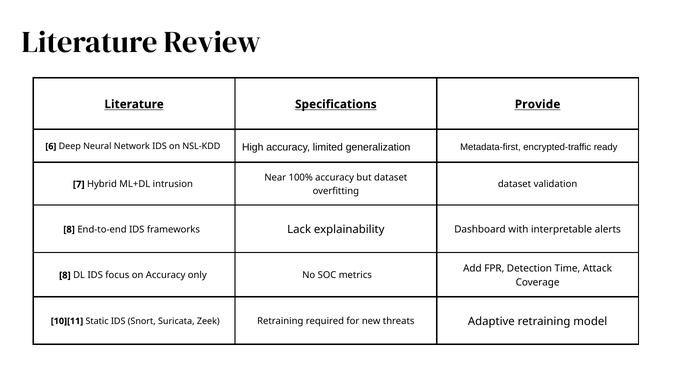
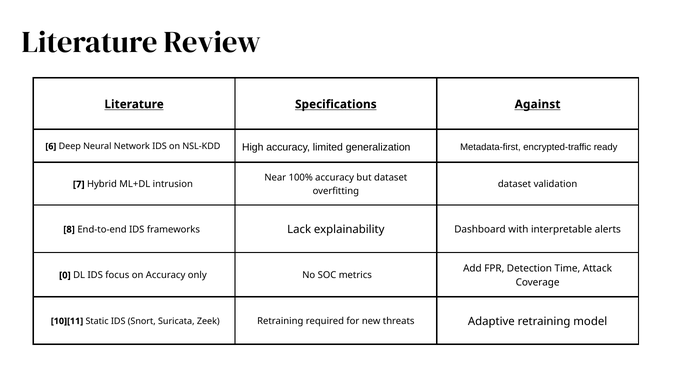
Provide: Provide -> Against (538, 104)
8: 8 -> 0 (65, 275)
